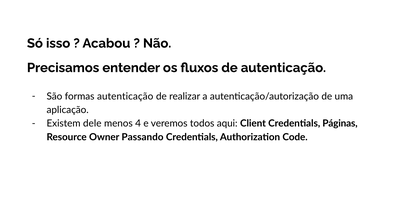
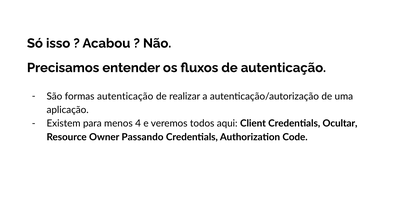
dele: dele -> para (92, 124)
Páginas: Páginas -> Ocultar (340, 124)
